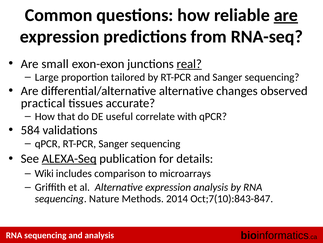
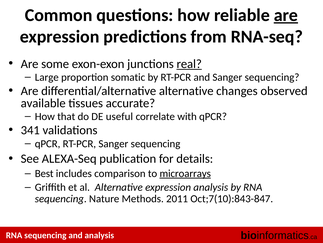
small: small -> some (55, 64)
tailored: tailored -> somatic (128, 77)
practical: practical -> available (43, 103)
584: 584 -> 341 (30, 130)
ALEXA-Seq underline: present -> none (69, 158)
Wiki: Wiki -> Best (44, 173)
microarrays underline: none -> present (185, 173)
2014: 2014 -> 2011 (177, 198)
